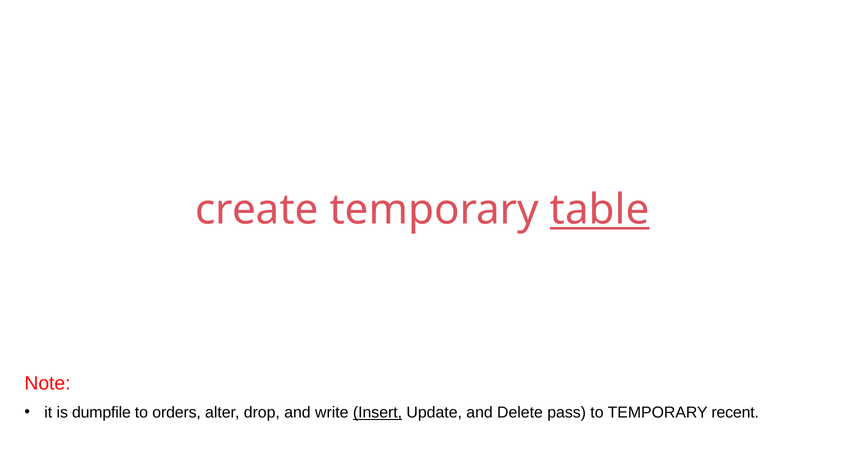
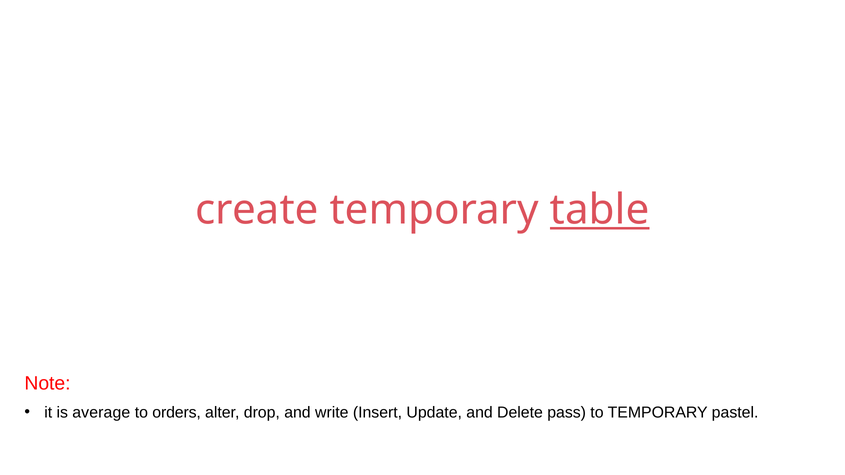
dumpfile: dumpfile -> average (101, 413)
Insert underline: present -> none (377, 413)
recent: recent -> pastel (735, 413)
